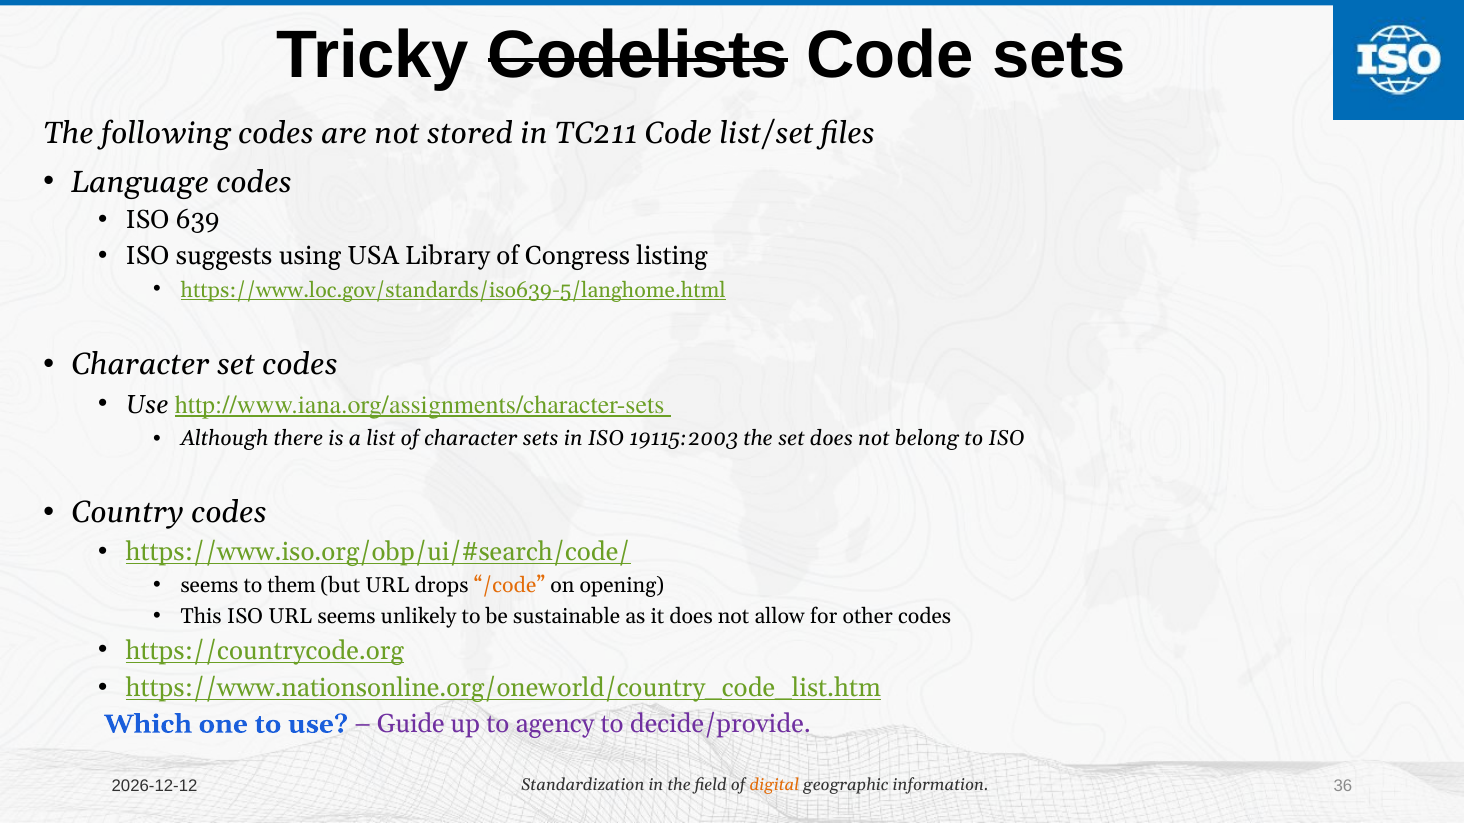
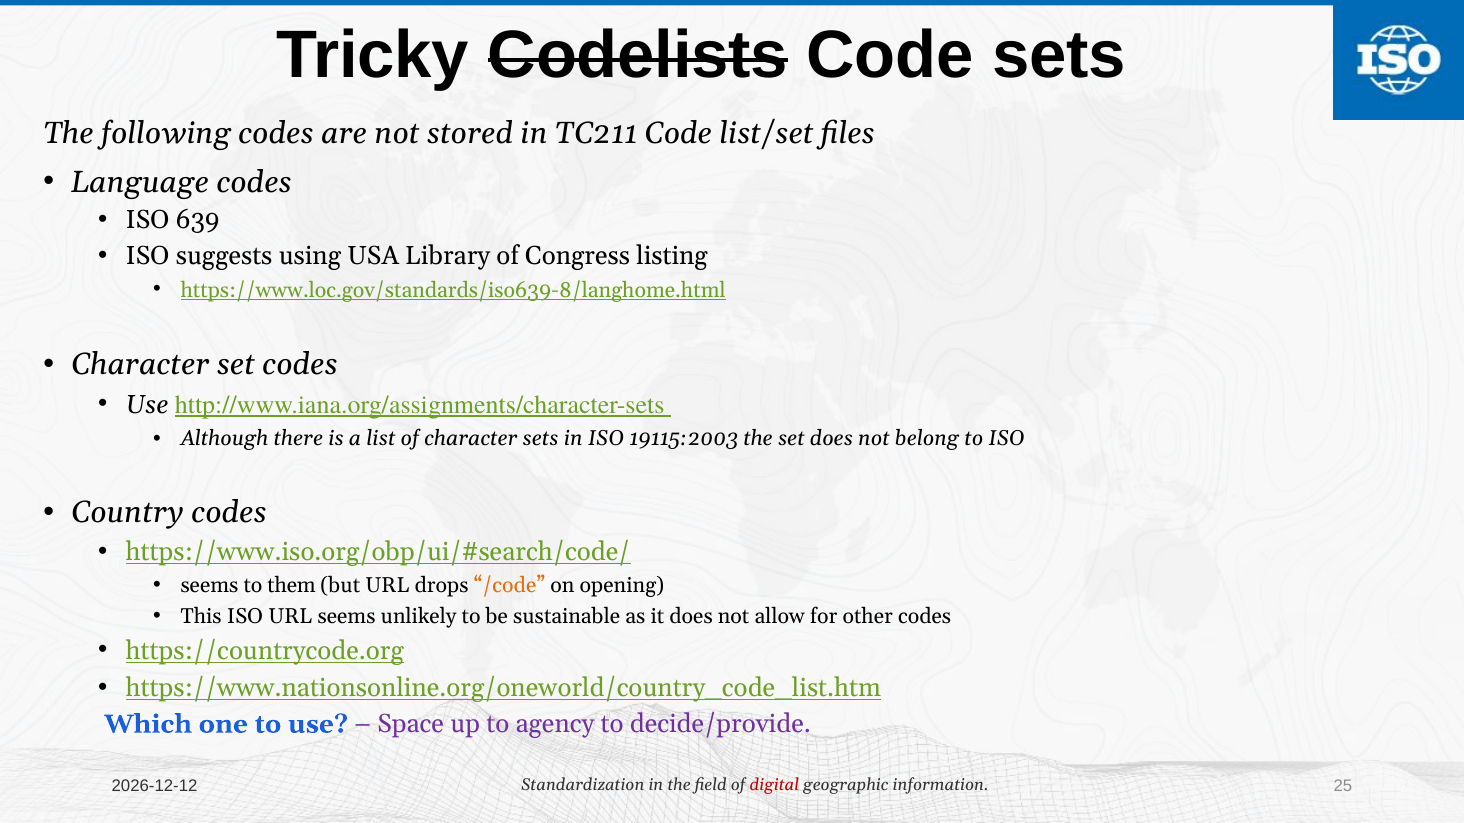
https://www.loc.gov/standards/iso639-5/langhome.html: https://www.loc.gov/standards/iso639-5/langhome.html -> https://www.loc.gov/standards/iso639-8/langhome.html (453, 290)
Guide: Guide -> Space (411, 724)
digital colour: orange -> red (774, 786)
36: 36 -> 25 (1343, 786)
